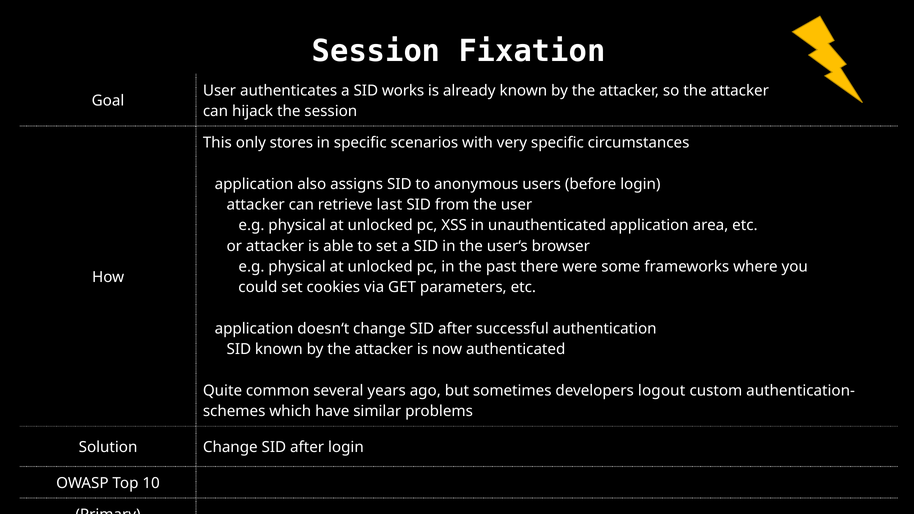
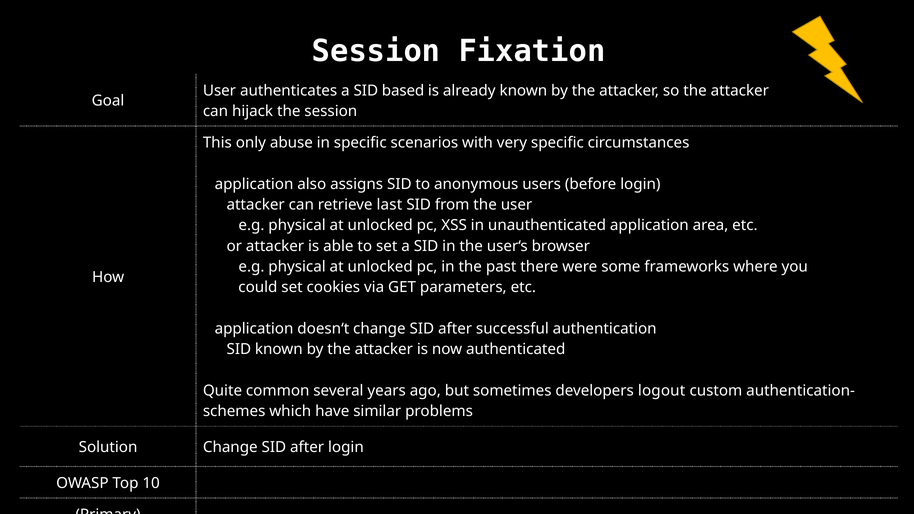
works: works -> based (403, 91)
stores: stores -> abuse (291, 143)
